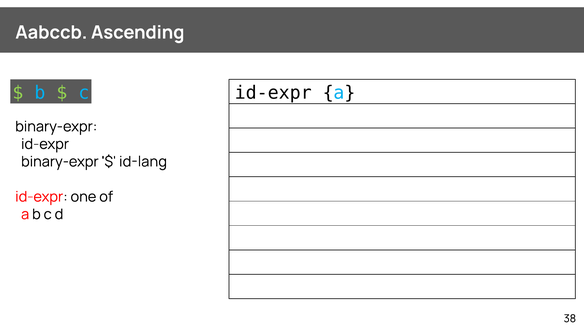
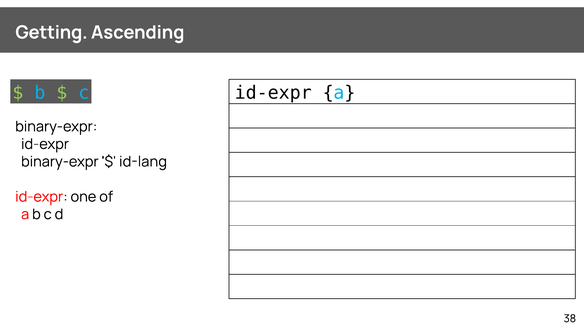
Aabccb: Aabccb -> Getting (51, 32)
